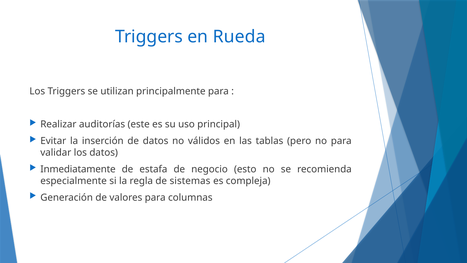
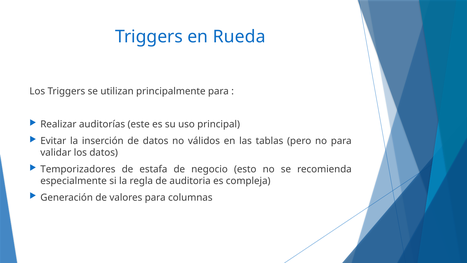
Inmediatamente: Inmediatamente -> Temporizadores (78, 169)
sistemas: sistemas -> auditoria (190, 181)
